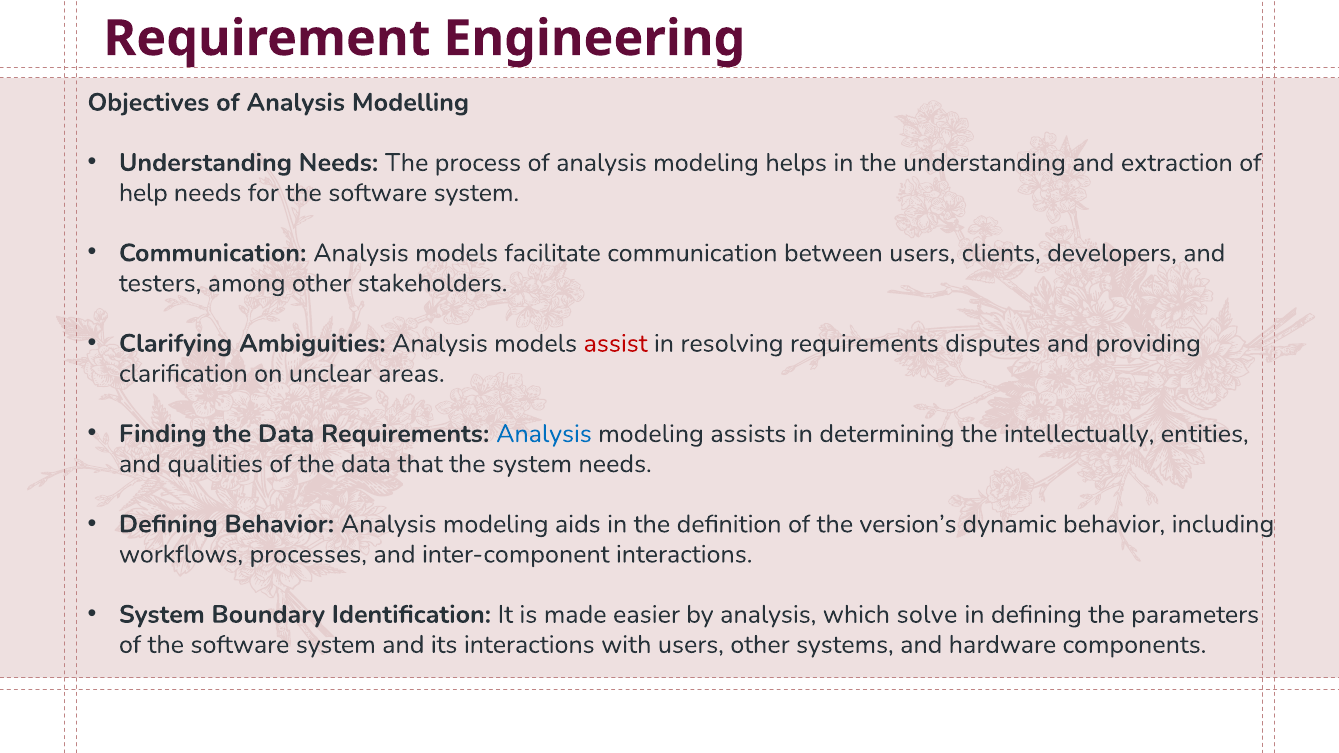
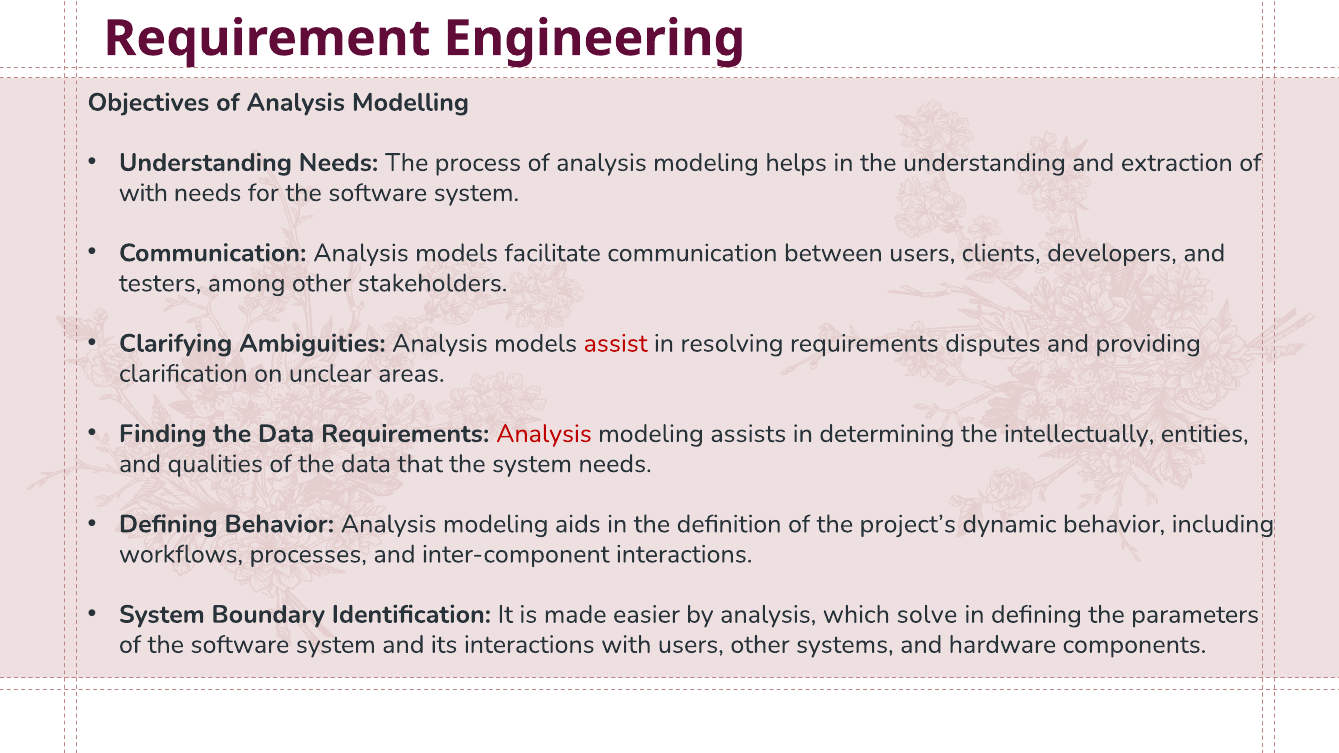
help: help -> with (143, 193)
Analysis colour: blue -> red (544, 434)
version’s: version’s -> project’s (908, 524)
